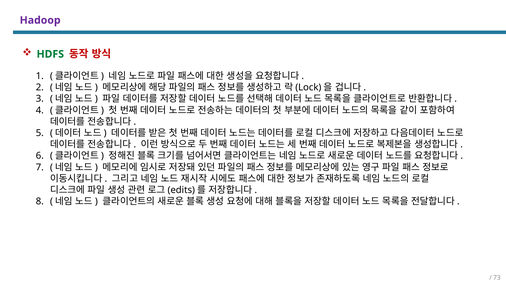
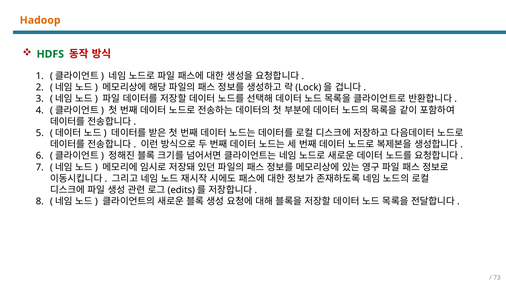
Hadoop colour: purple -> orange (40, 20)
